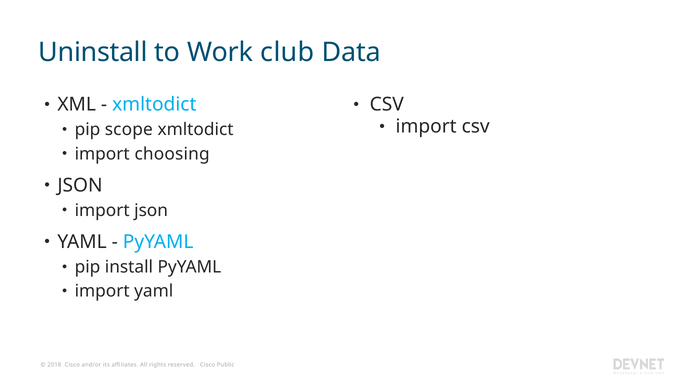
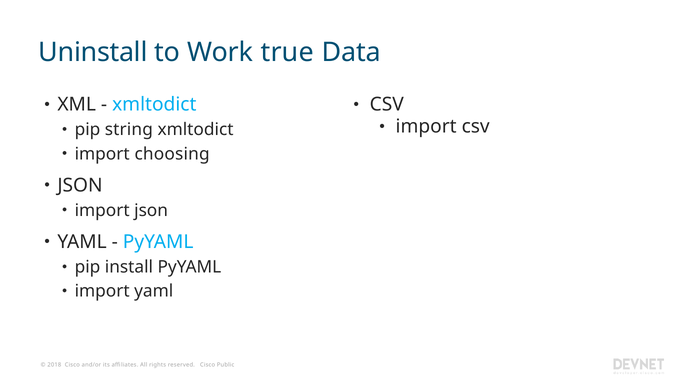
club: club -> true (287, 52)
scope: scope -> string (129, 130)
